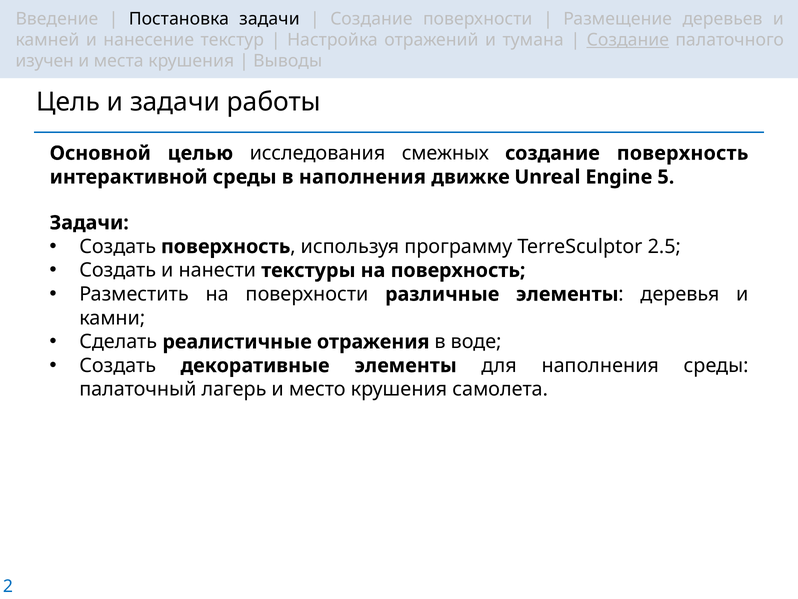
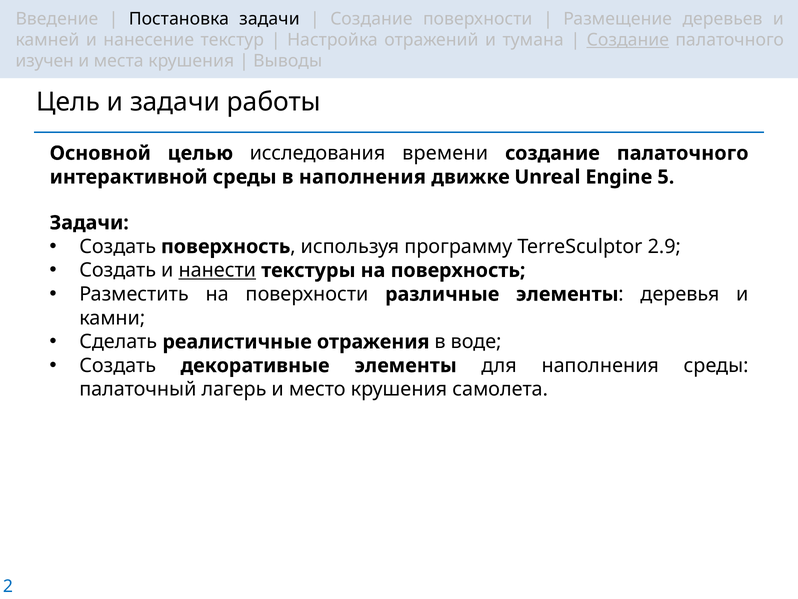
смежных: смежных -> времени (445, 153)
поверхность: поверхность -> палаточного (683, 153)
2.5: 2.5 -> 2.9 (664, 247)
нанести underline: none -> present (217, 270)
